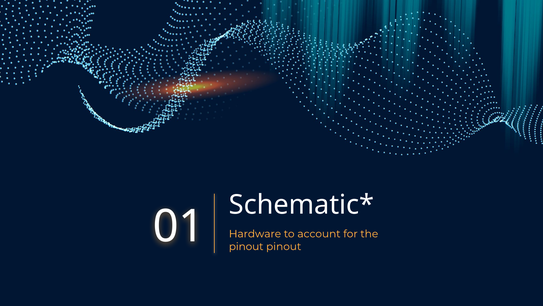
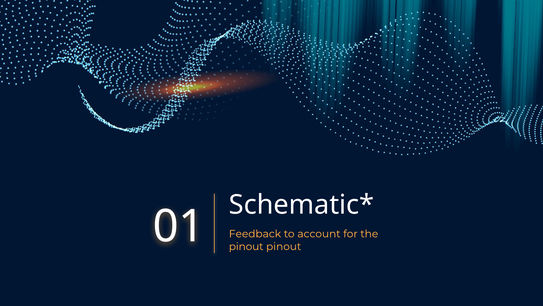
Hardware: Hardware -> Feedback (255, 233)
